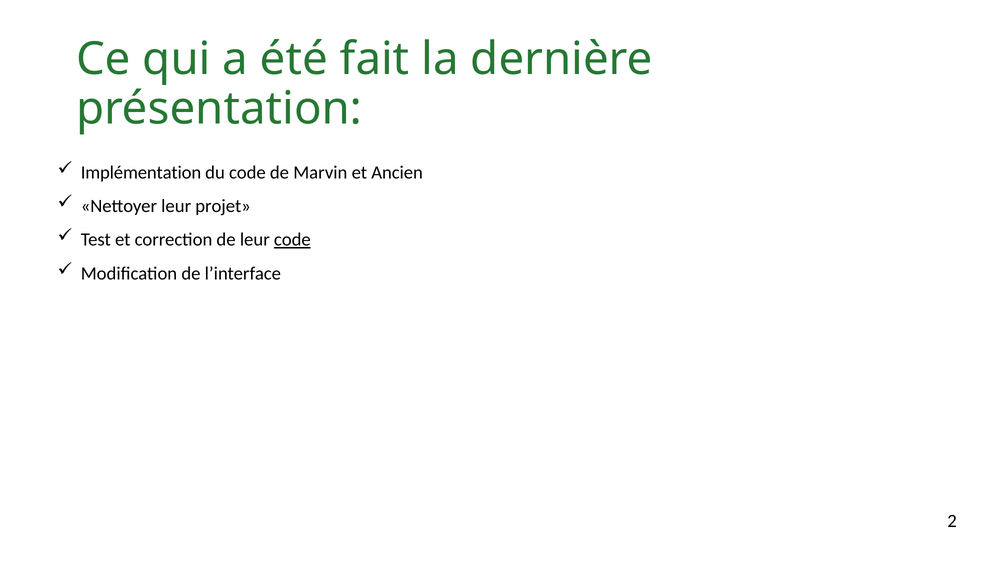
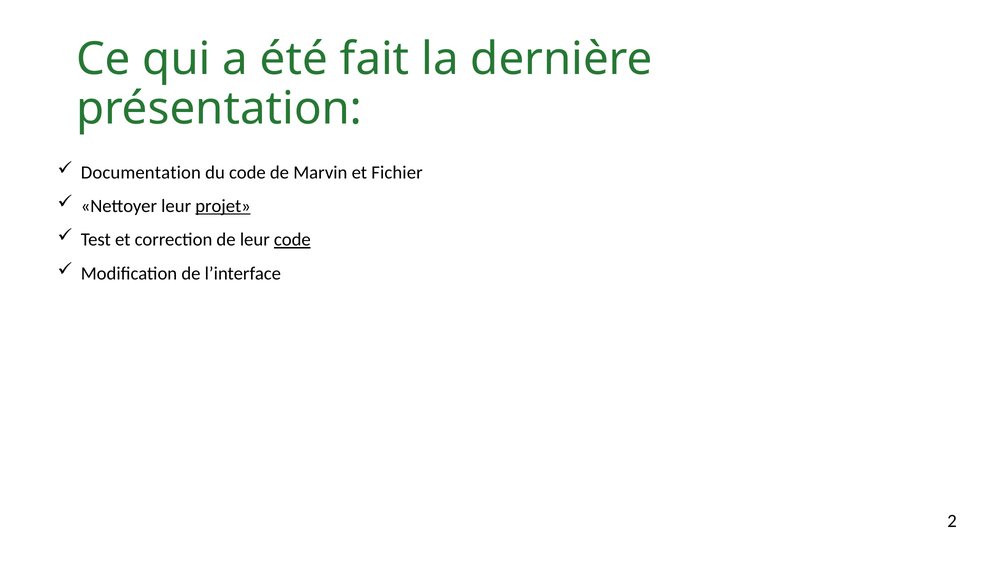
Implémentation: Implémentation -> Documentation (141, 172)
Ancien: Ancien -> Fichier (397, 172)
projet underline: none -> present (223, 206)
